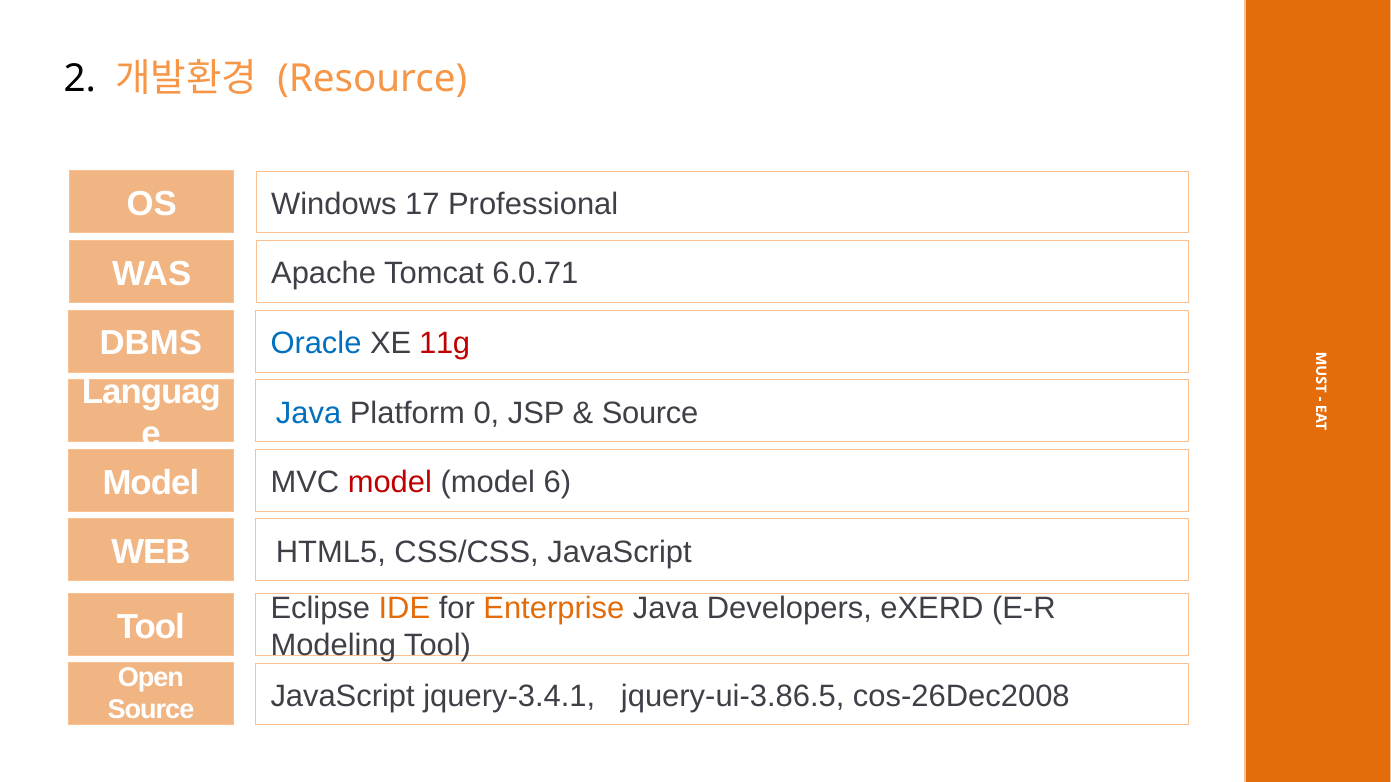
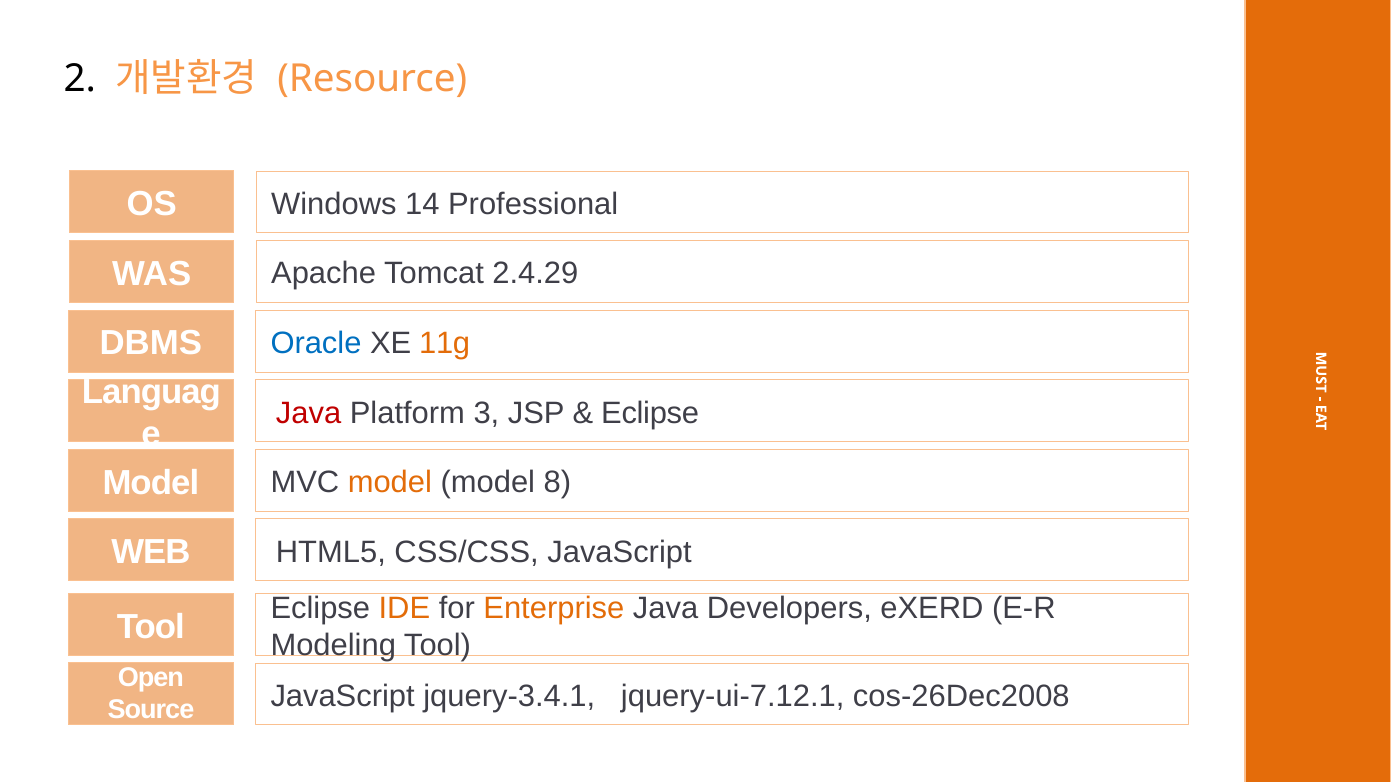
17: 17 -> 14 (422, 204)
6.0.71: 6.0.71 -> 2.4.29 (535, 274)
11g colour: red -> orange (445, 343)
Java colour: blue -> red (309, 413)
0: 0 -> 3 (486, 413)
Source: Source -> Eclipse (650, 413)
model colour: red -> orange (390, 483)
6: 6 -> 8 (557, 483)
jquery-ui-3.86.5: jquery-ui-3.86.5 -> jquery-ui-7.12.1 (733, 696)
